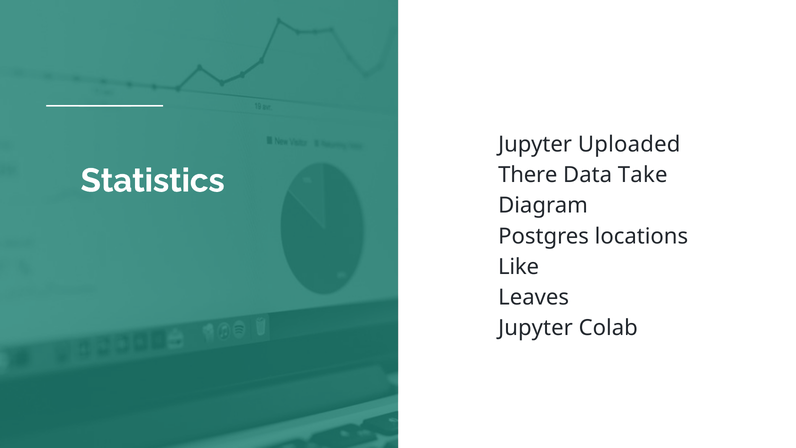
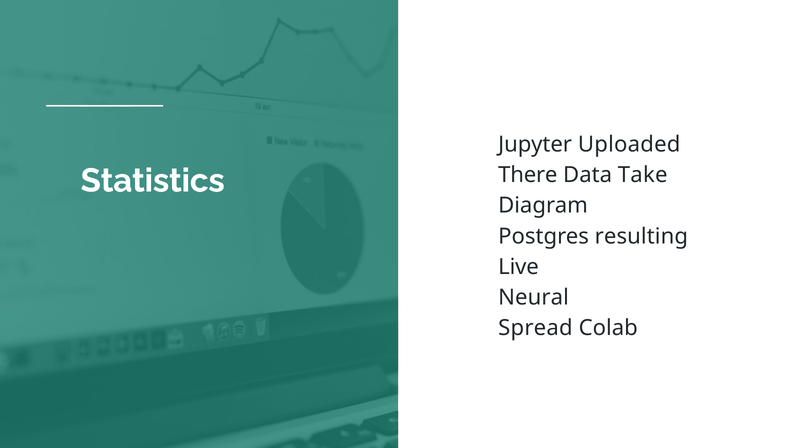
locations: locations -> resulting (641, 236)
Like: Like -> Live (519, 267)
Leaves: Leaves -> Neural (534, 297)
Jupyter: Jupyter -> Spread (535, 328)
